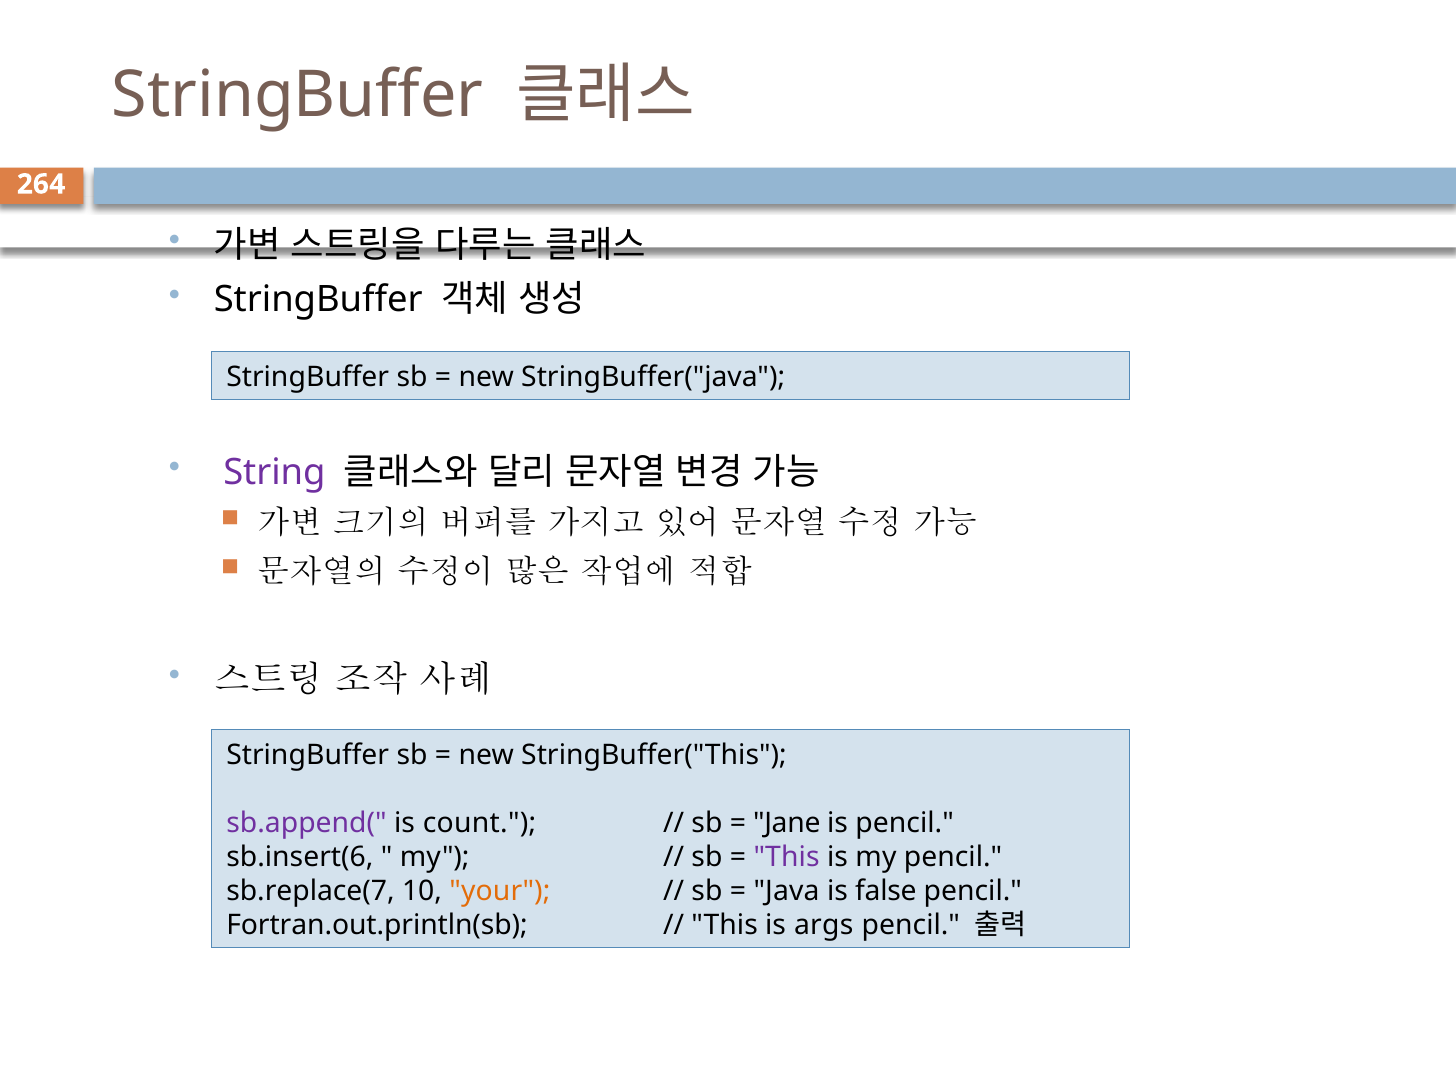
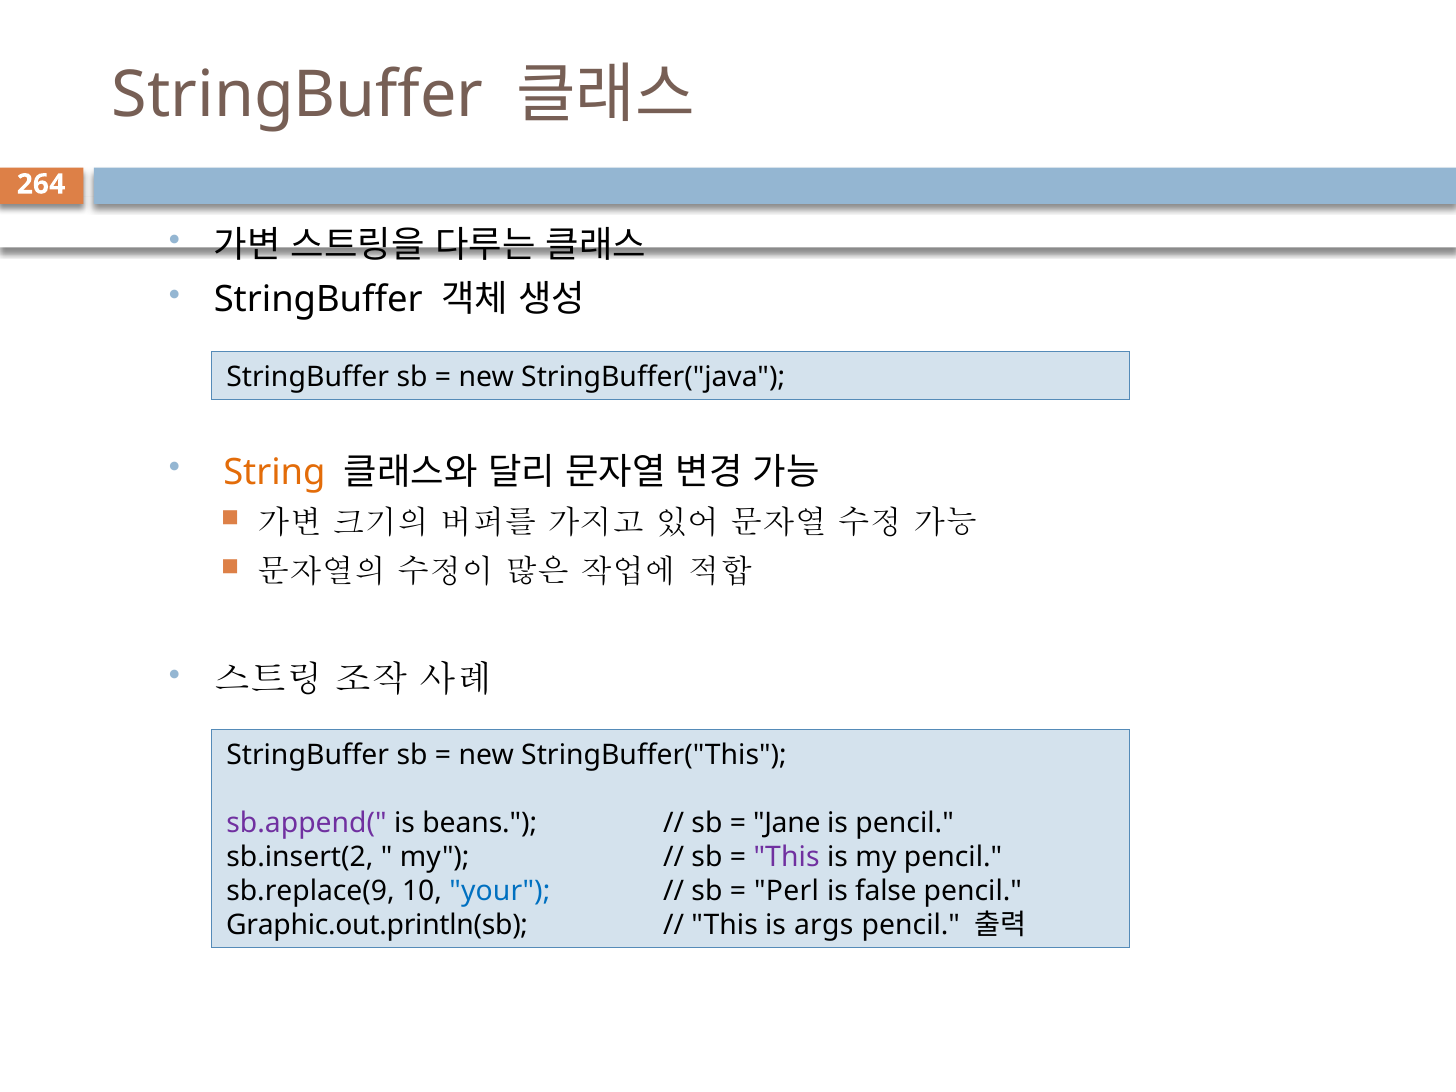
String colour: purple -> orange (274, 472)
count: count -> beans (480, 823)
sb.insert(6: sb.insert(6 -> sb.insert(2 (300, 857)
sb.replace(7: sb.replace(7 -> sb.replace(9 (310, 891)
your colour: orange -> blue (500, 891)
Java: Java -> Perl (786, 891)
Fortran.out.println(sb: Fortran.out.println(sb -> Graphic.out.println(sb (377, 925)
